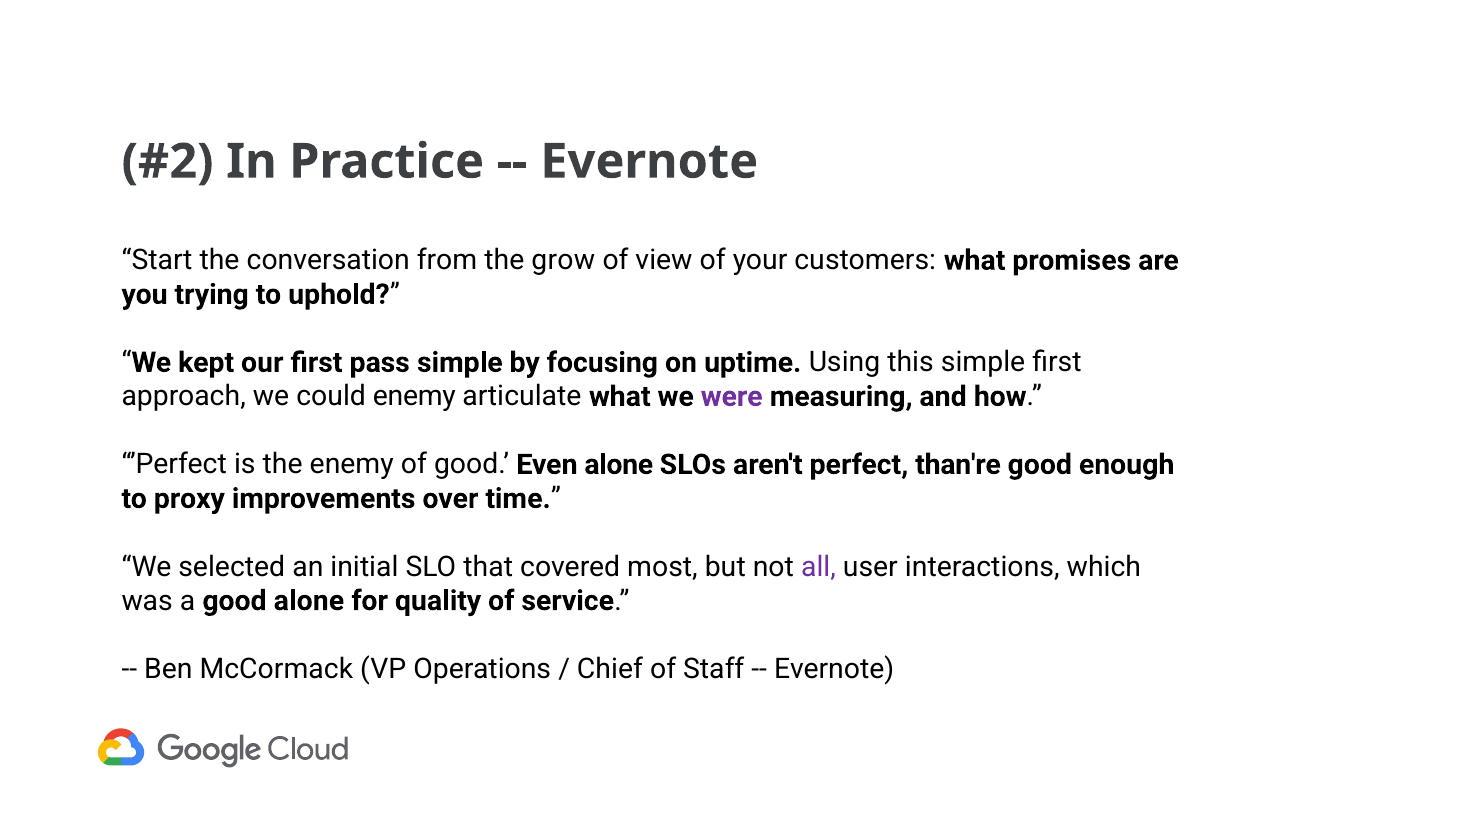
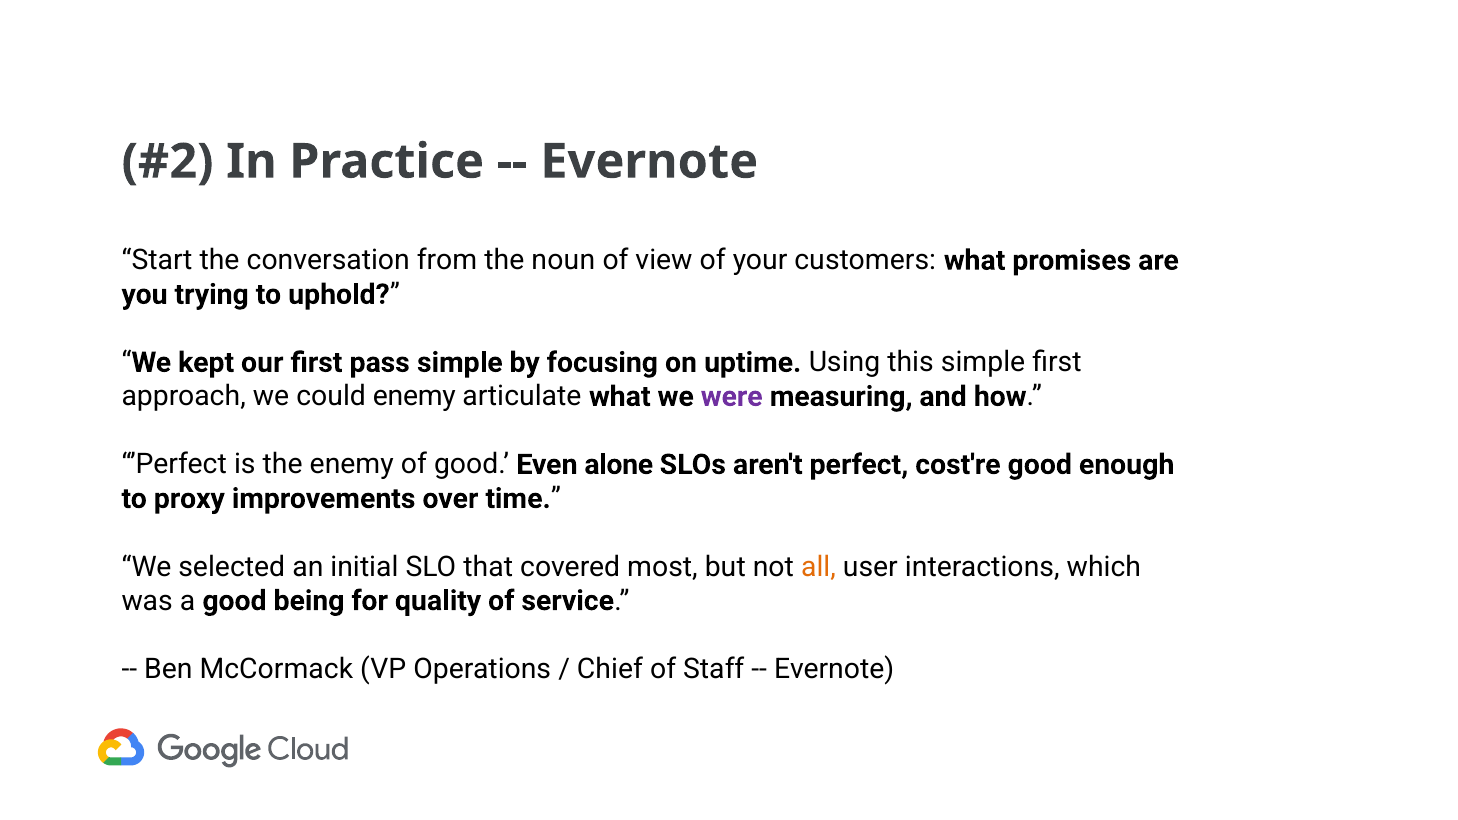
grow: grow -> noun (563, 260)
than're: than're -> cost're (958, 465)
all colour: purple -> orange (818, 567)
good alone: alone -> being (309, 601)
